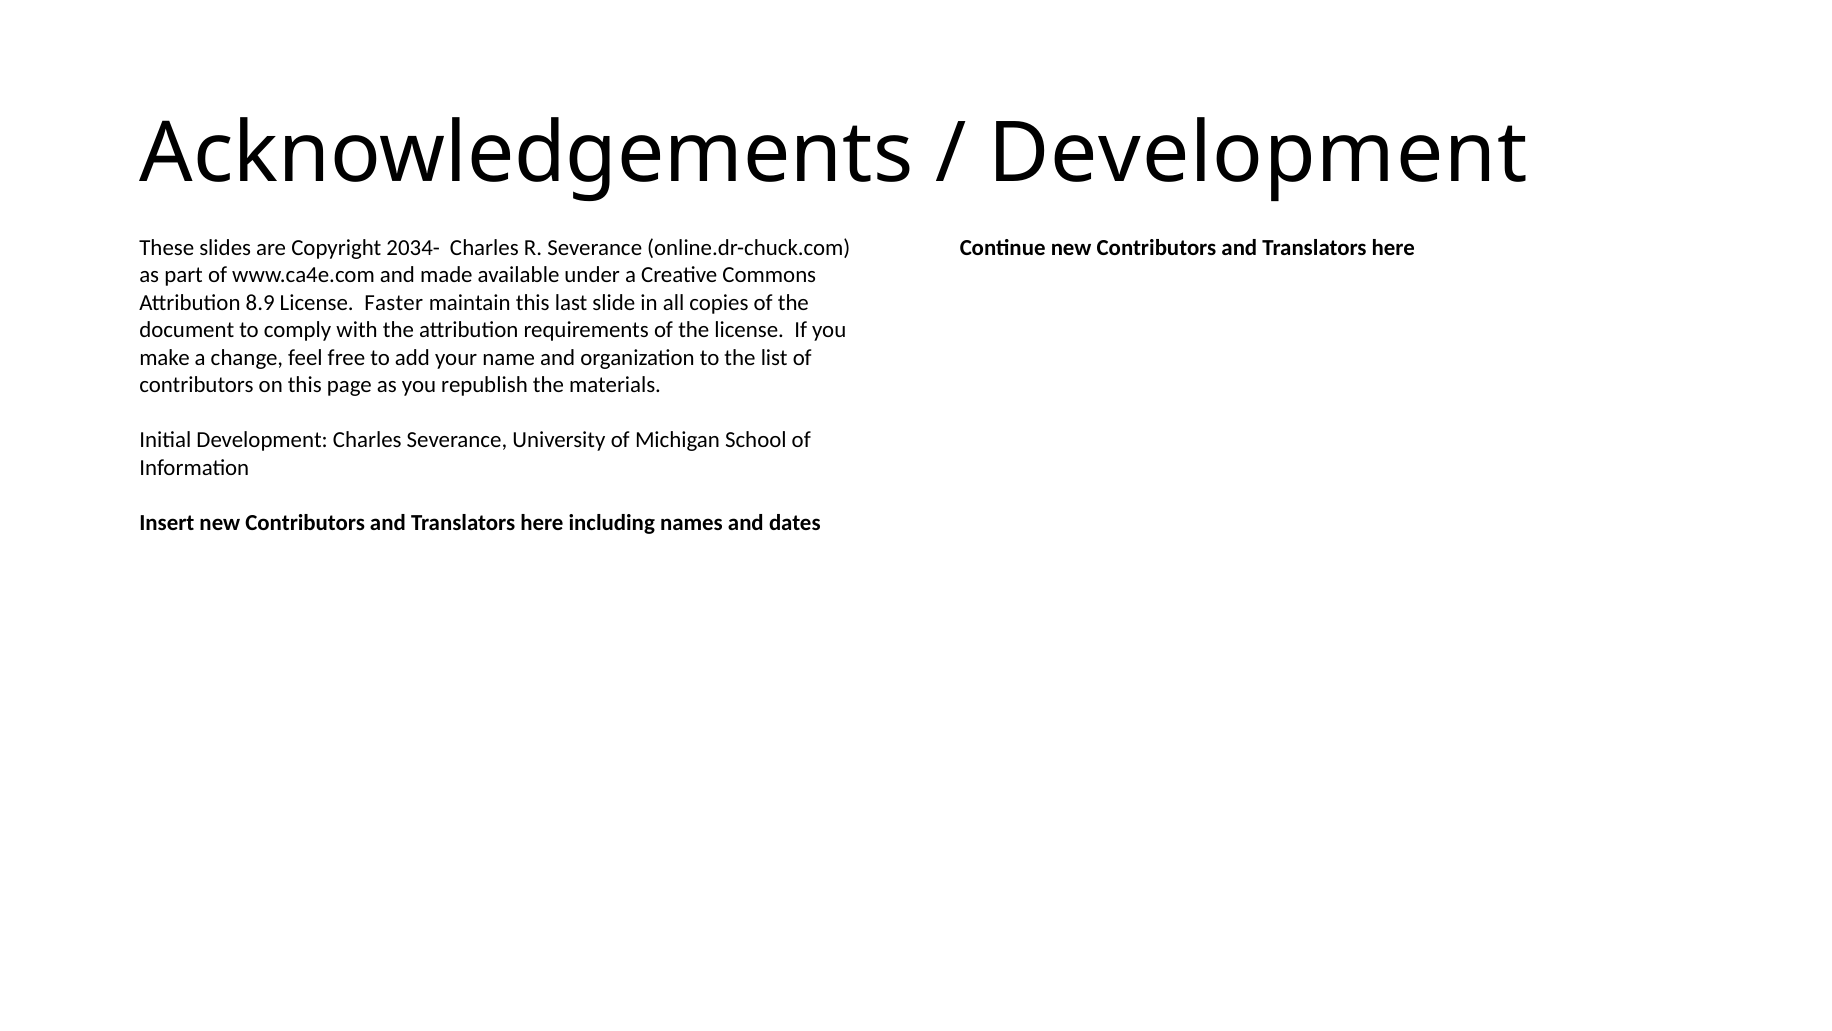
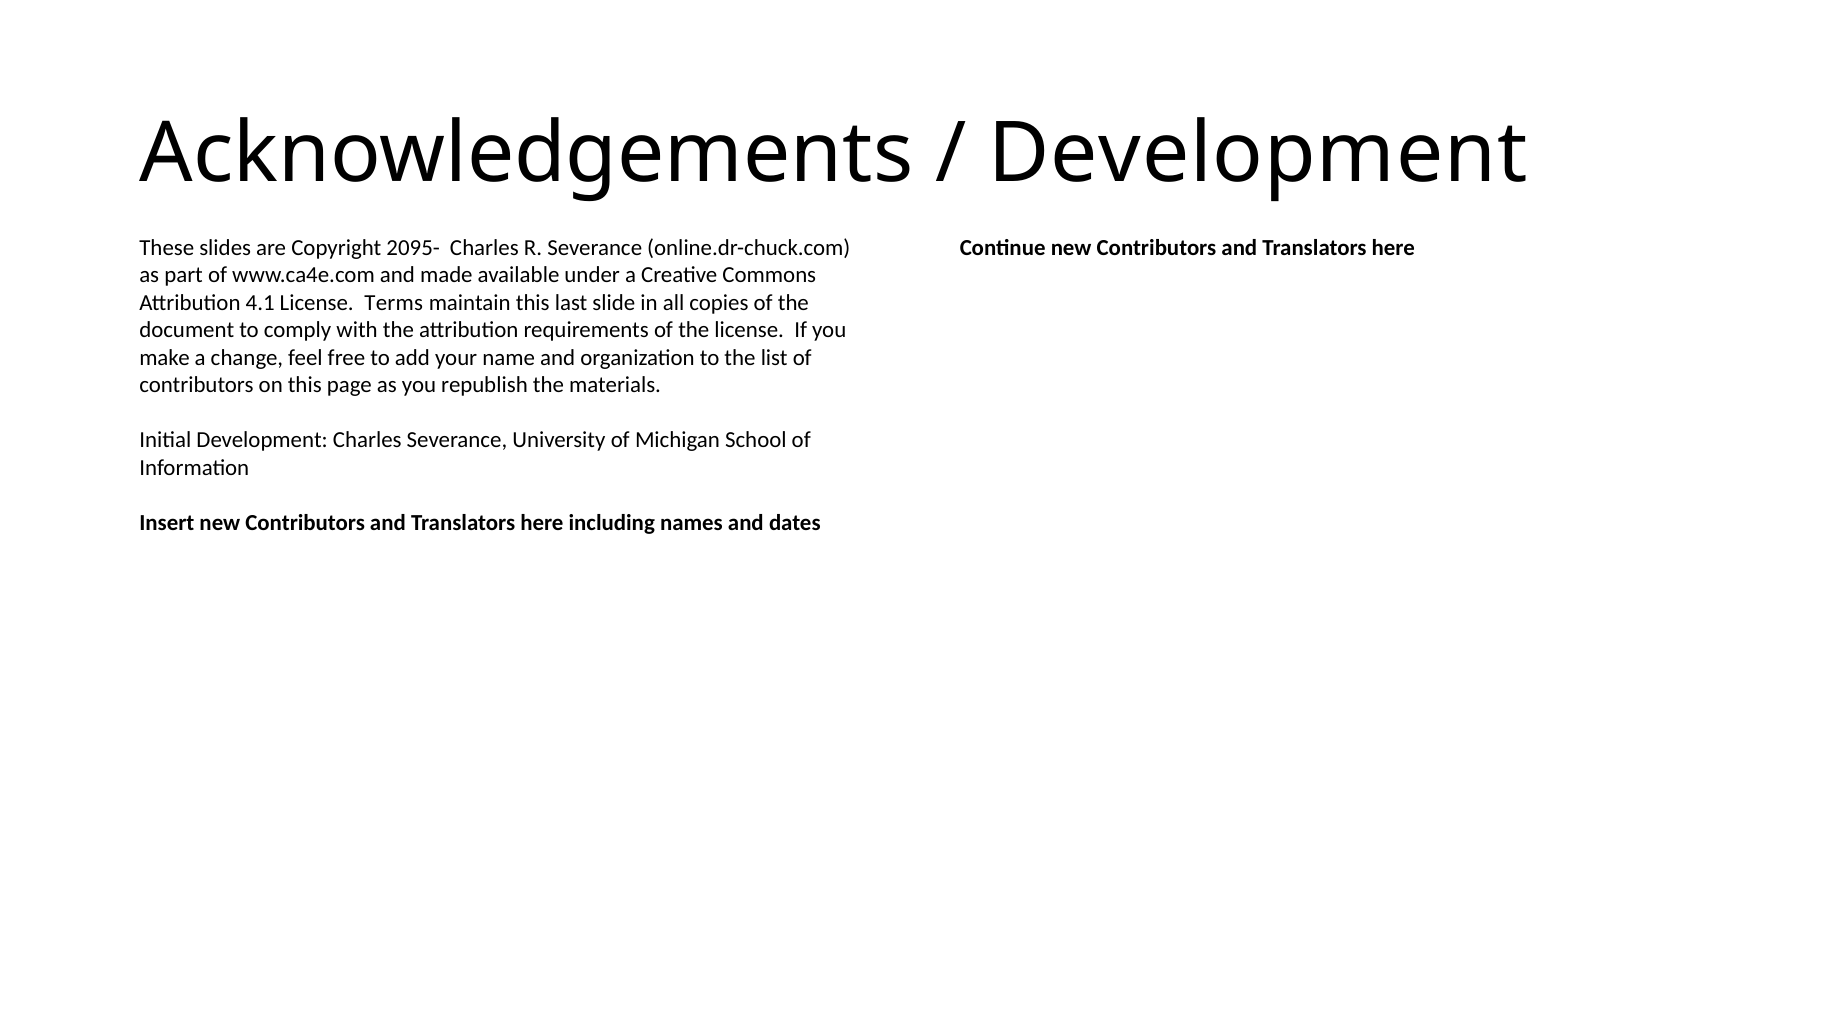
2034-: 2034- -> 2095- (413, 248)
8.9: 8.9 -> 4.1 (260, 303)
Faster: Faster -> Terms (394, 303)
